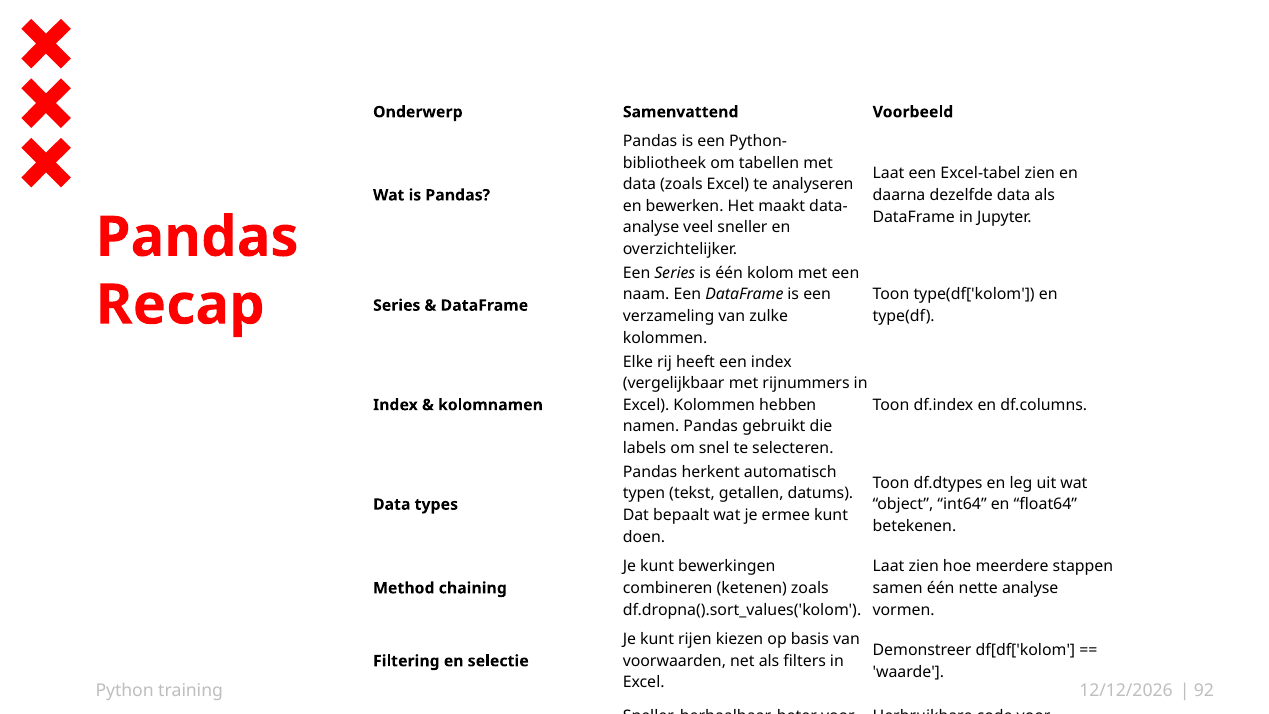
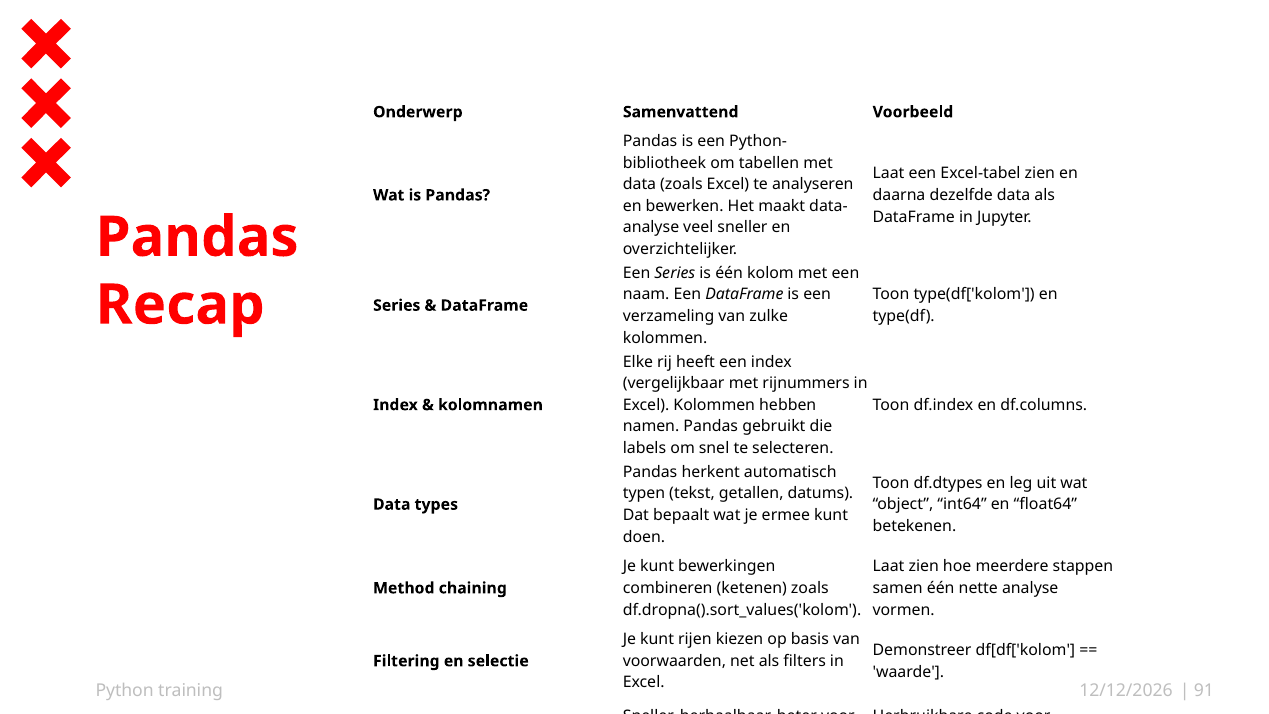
92: 92 -> 91 (1204, 691)
